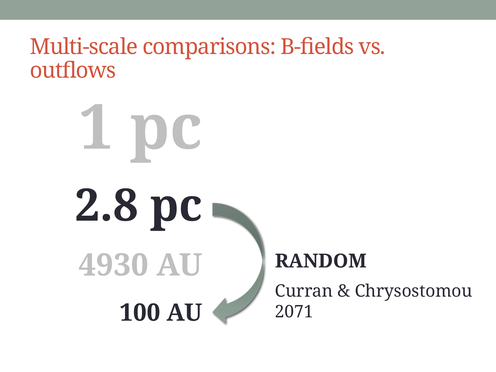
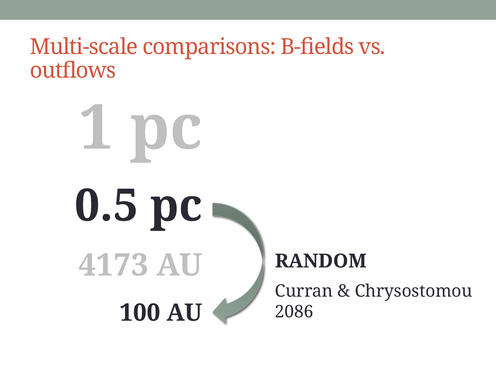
2.8: 2.8 -> 0.5 (106, 206)
4930: 4930 -> 4173 (113, 265)
2071: 2071 -> 2086 (294, 312)
